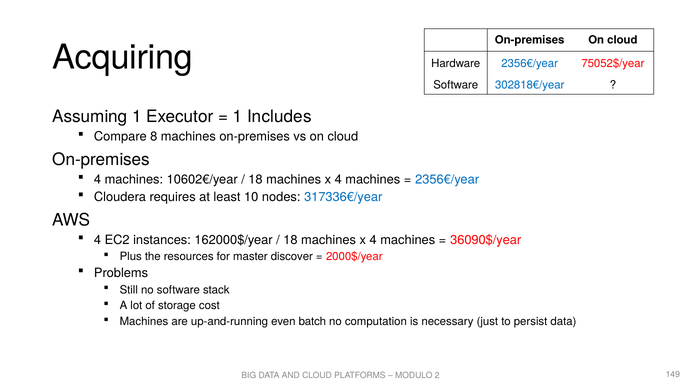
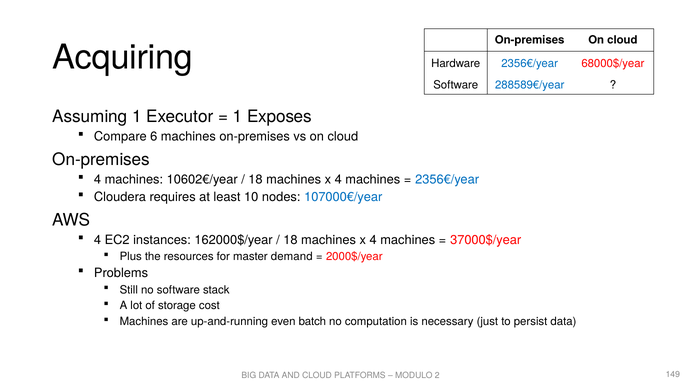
75052$/year: 75052$/year -> 68000$/year (613, 63)
302818€/year: 302818€/year -> 288589€/year (530, 85)
Includes: Includes -> Exposes (279, 117)
8: 8 -> 6 (154, 136)
317336€/year: 317336€/year -> 107000€/year (343, 197)
36090$/year: 36090$/year -> 37000$/year (486, 240)
discover: discover -> demand (292, 257)
